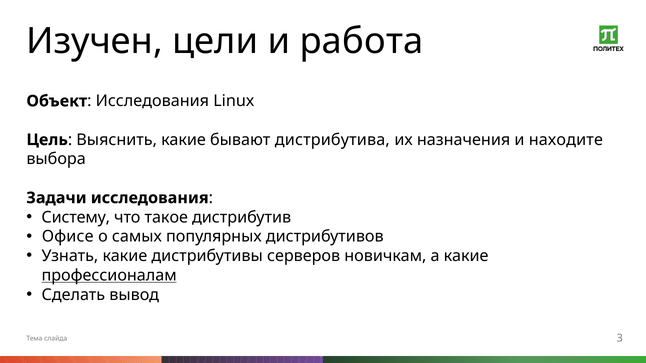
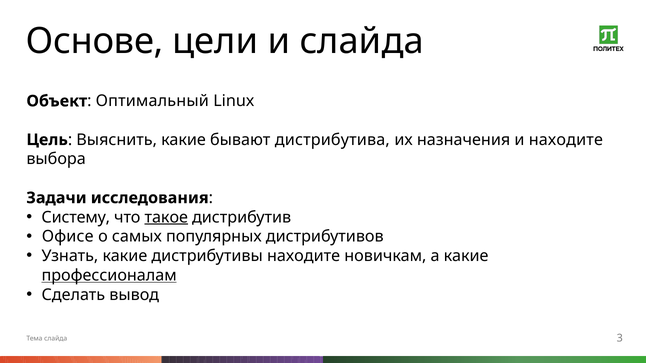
Изучен: Изучен -> Основе (95, 41)
и работа: работа -> слайда (362, 41)
Исследования: Исследования -> Оптимальный (152, 101)
такое underline: none -> present (166, 217)
дистрибутивы серверов: серверов -> находите (304, 256)
